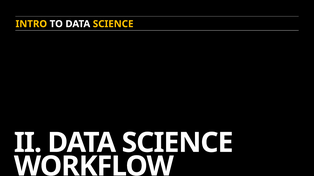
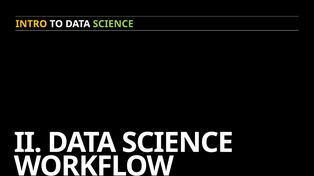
SCIENCE colour: yellow -> light green (113, 24)
